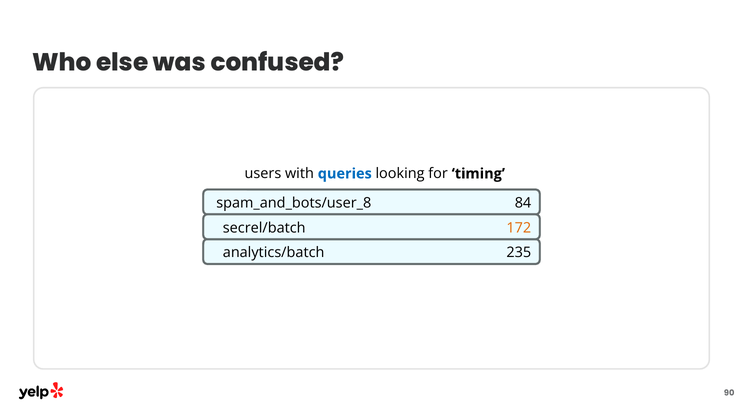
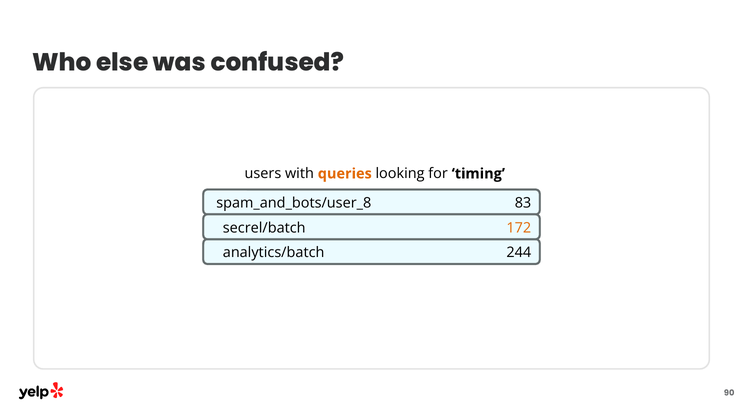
queries colour: blue -> orange (345, 174)
84: 84 -> 83 (523, 203)
235: 235 -> 244 (519, 252)
